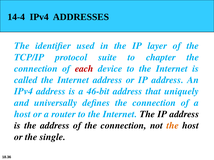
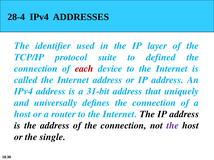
14-4: 14-4 -> 28-4 (16, 17)
chapter: chapter -> defined (161, 57)
46-bit: 46-bit -> 31-bit (98, 92)
the colour: orange -> purple (173, 126)
